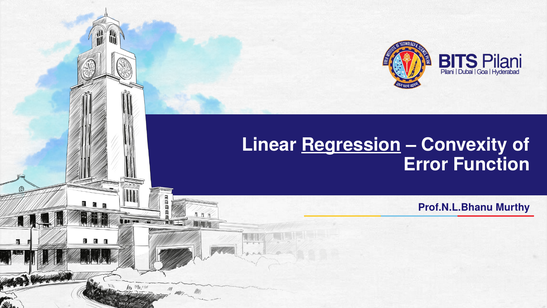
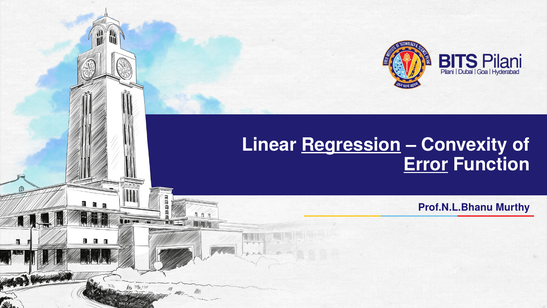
Error underline: none -> present (426, 164)
